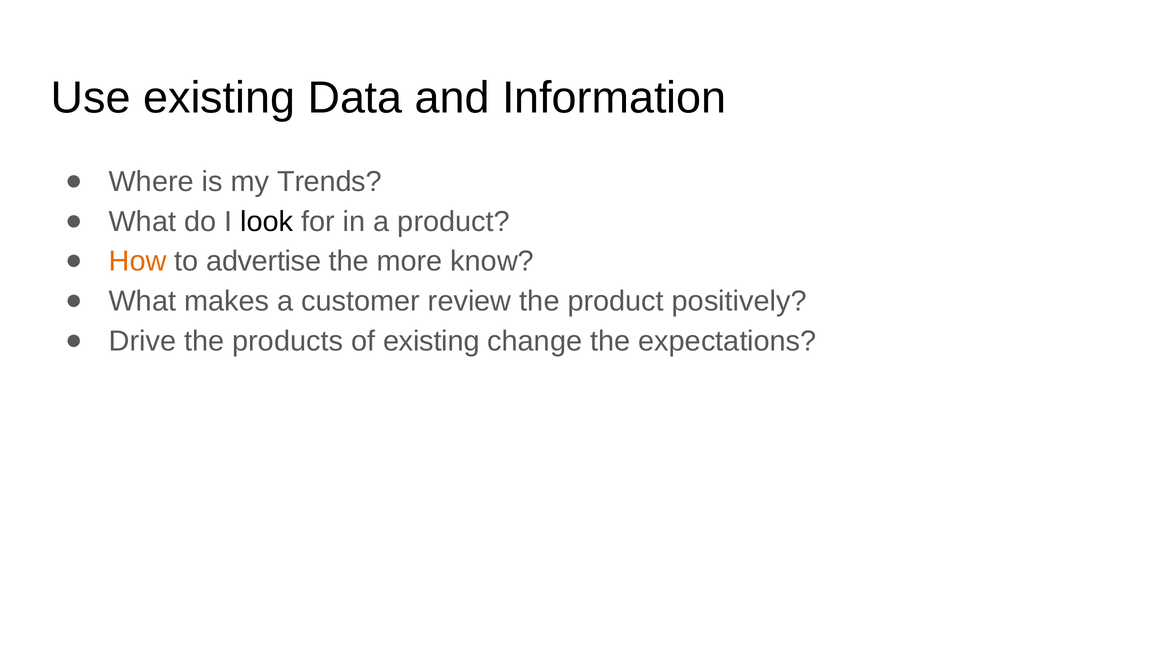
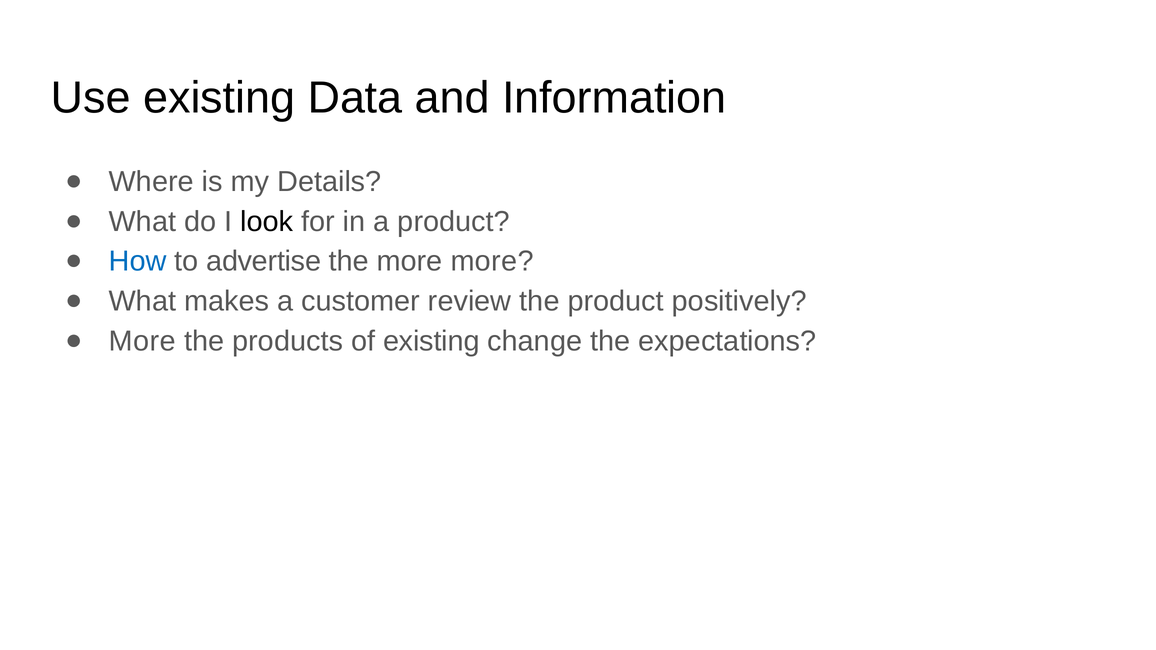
Trends: Trends -> Details (329, 182)
How colour: orange -> blue (138, 262)
more know: know -> more (492, 262)
Drive: Drive -> More (142, 341)
